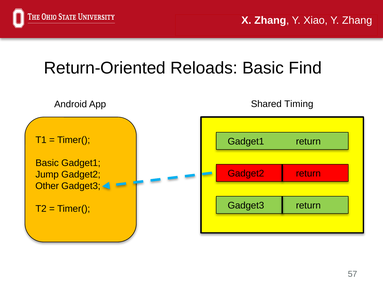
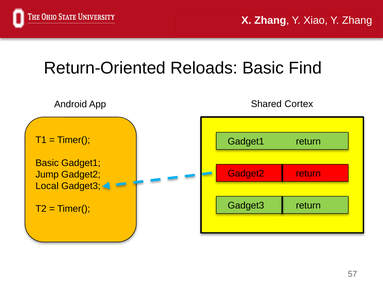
Timing: Timing -> Cortex (299, 104)
Other: Other -> Local (47, 186)
